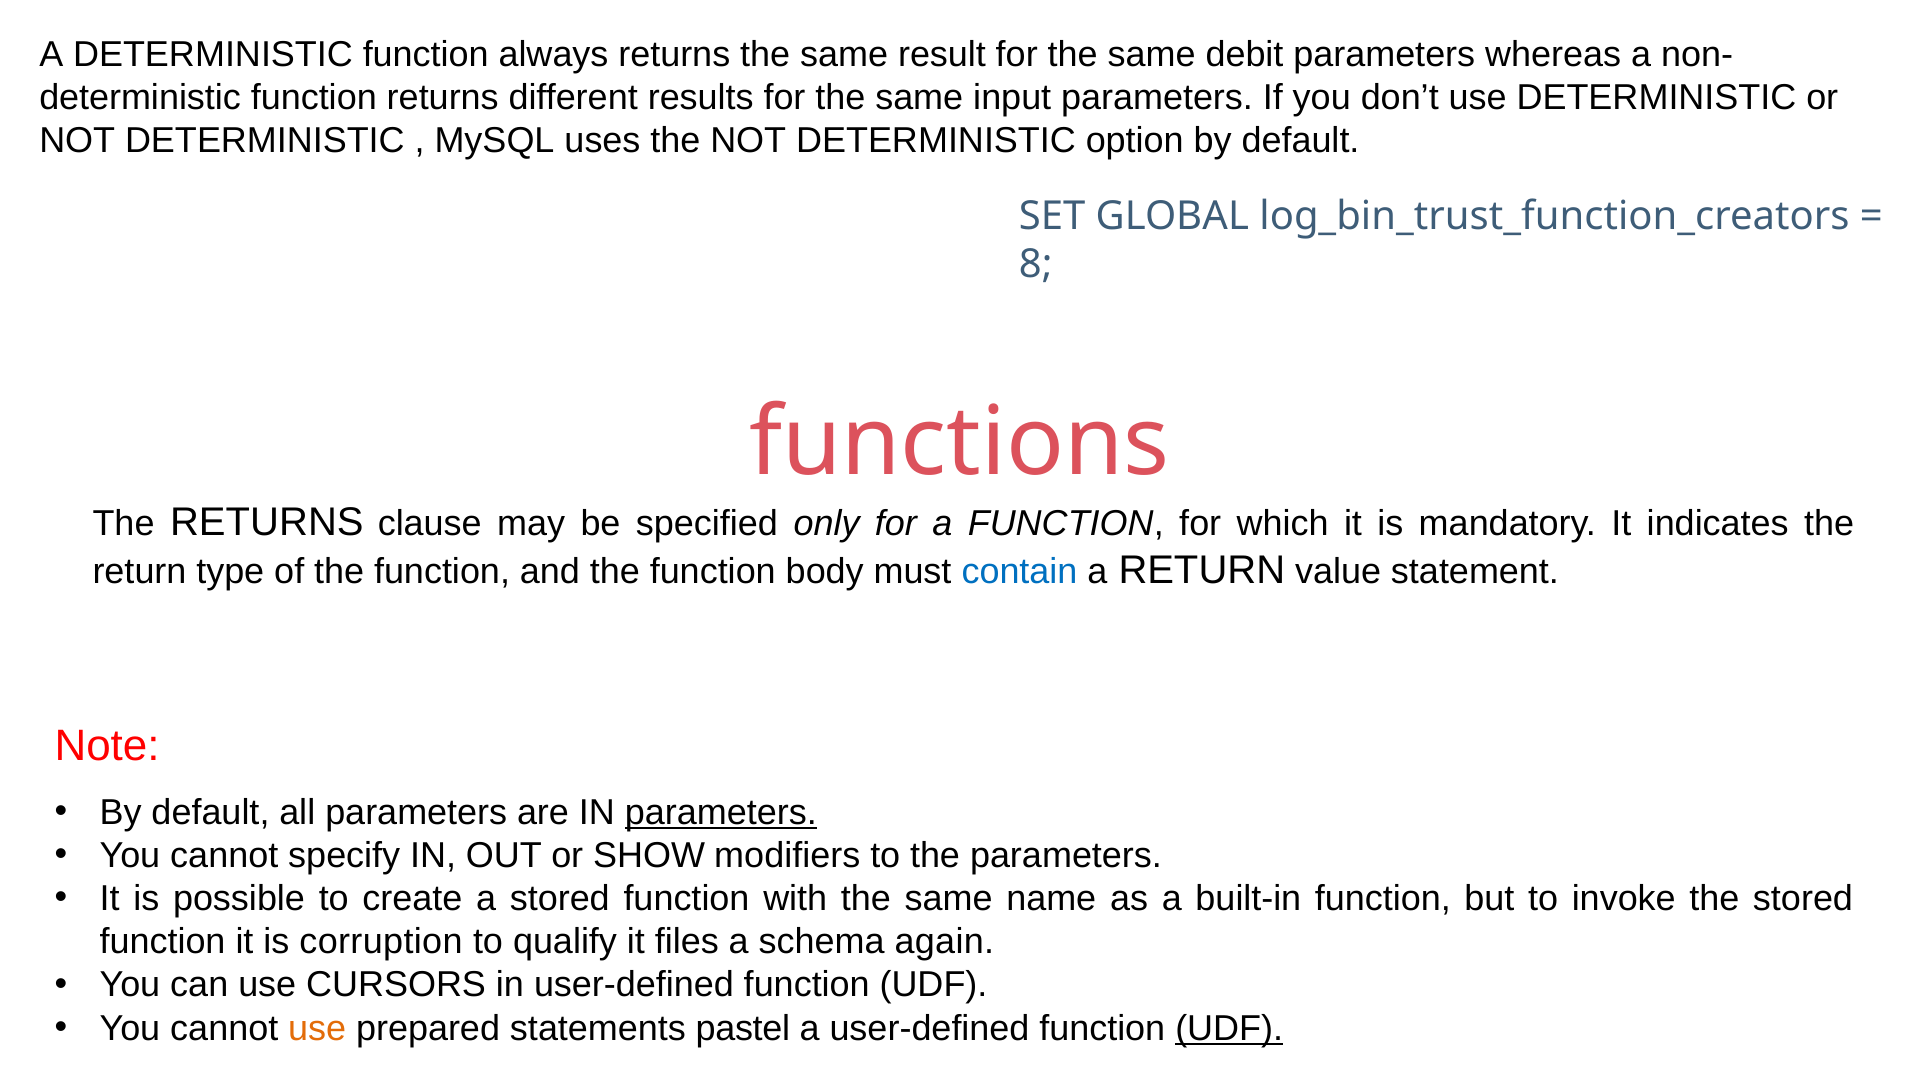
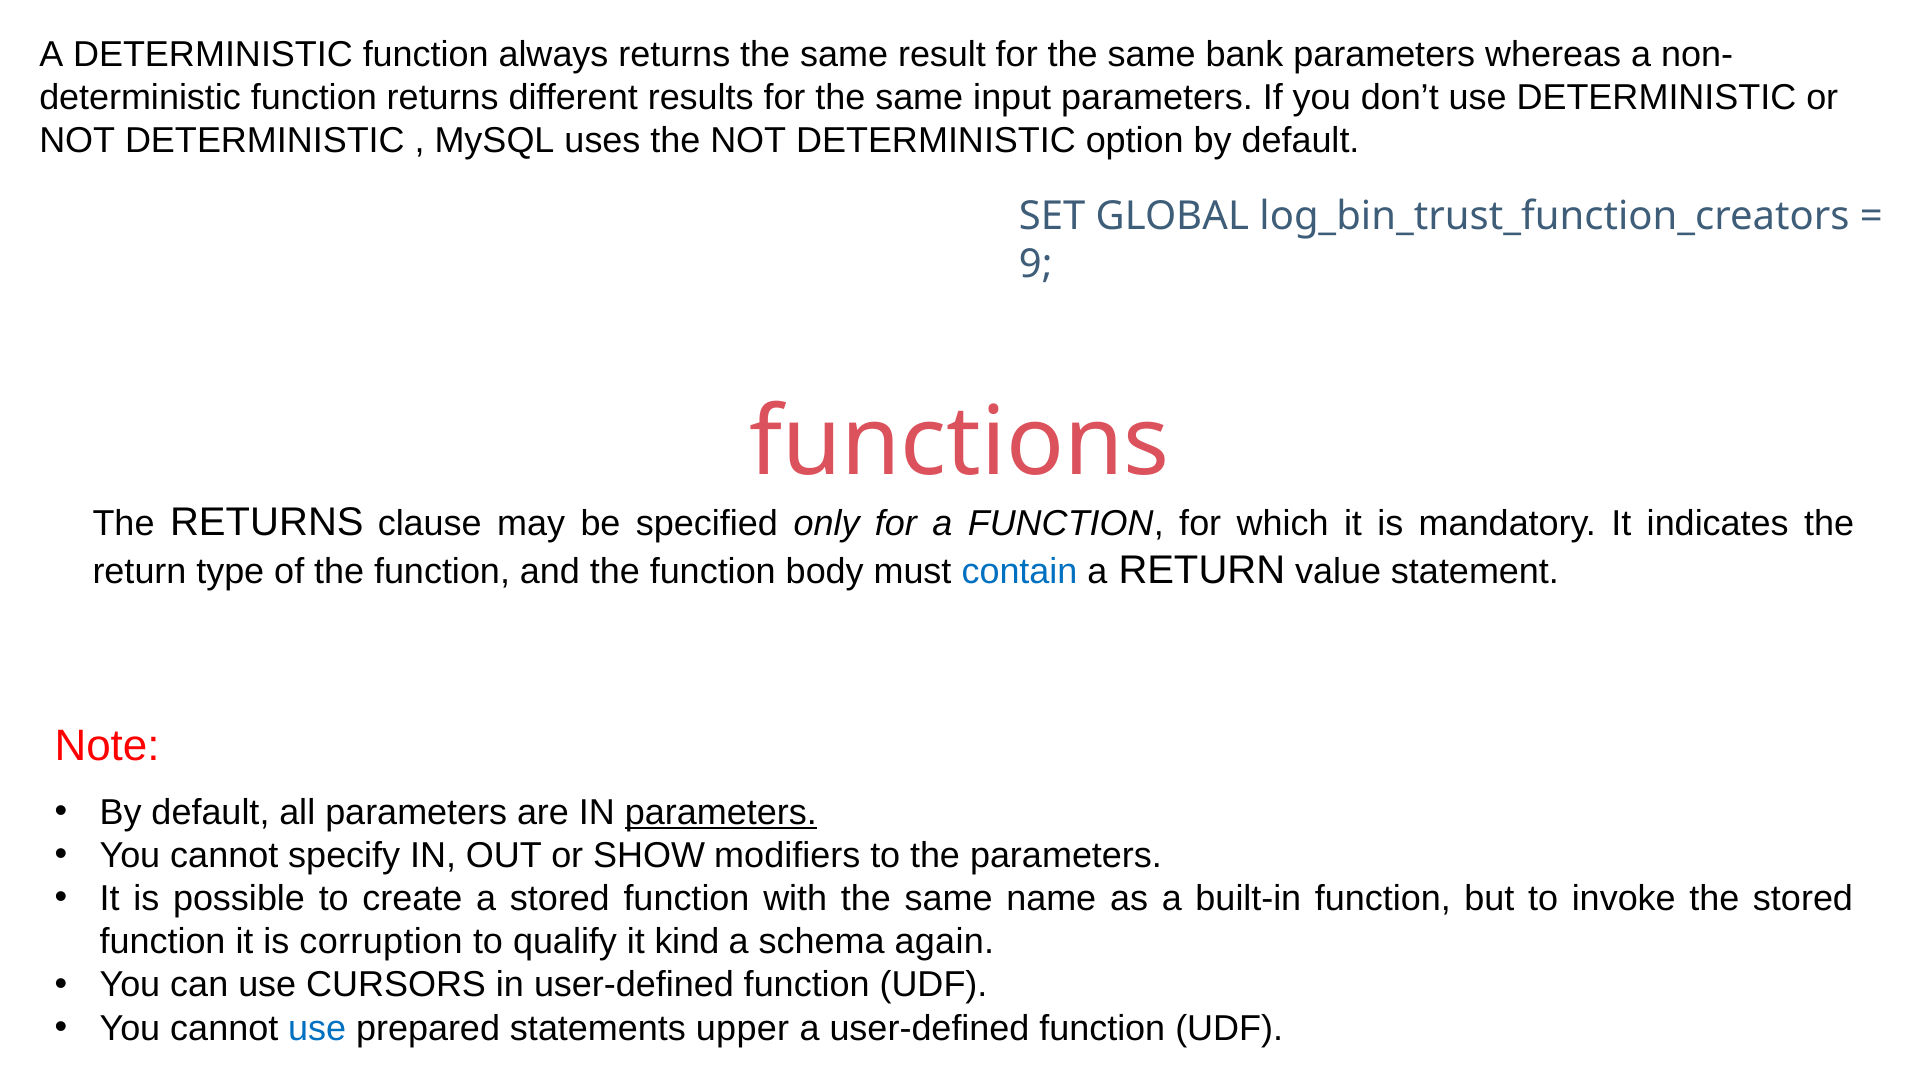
debit: debit -> bank (1245, 54)
8: 8 -> 9 (1036, 264)
files: files -> kind (687, 942)
use colour: orange -> blue (317, 1029)
pastel: pastel -> upper (743, 1029)
UDF underline: present -> none (1229, 1029)
